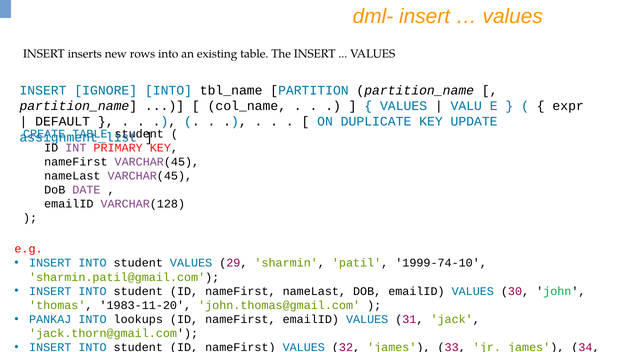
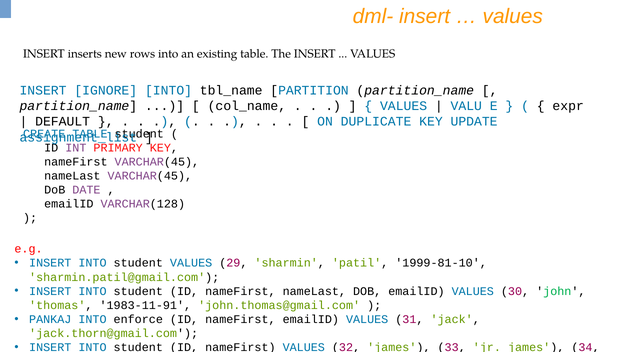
1999-74-10: 1999-74-10 -> 1999-81-10 (441, 263)
1983-11-20: 1983-11-20 -> 1983-11-91 (145, 305)
lookups: lookups -> enforce (138, 319)
